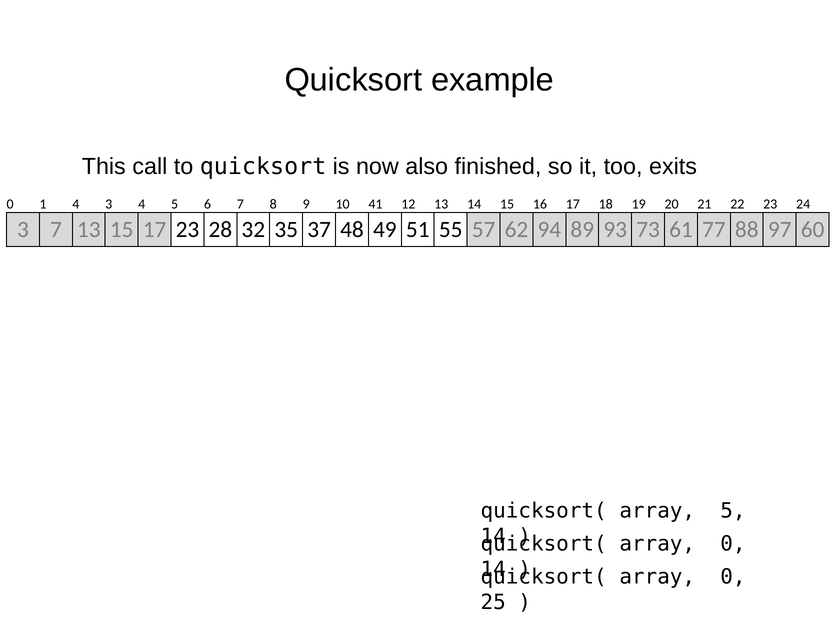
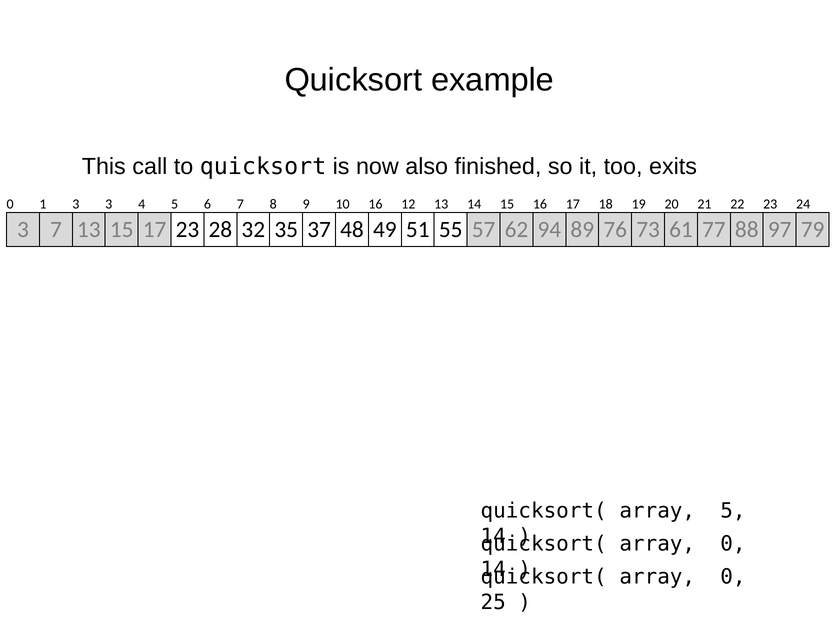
1 4: 4 -> 3 (76, 204)
10 41: 41 -> 16 (375, 204)
93: 93 -> 76 (615, 230)
60: 60 -> 79 (813, 230)
